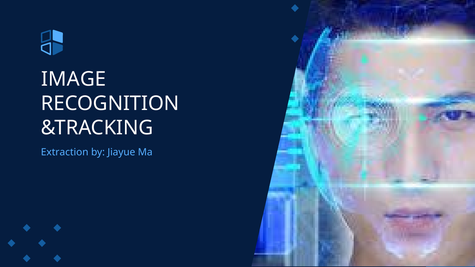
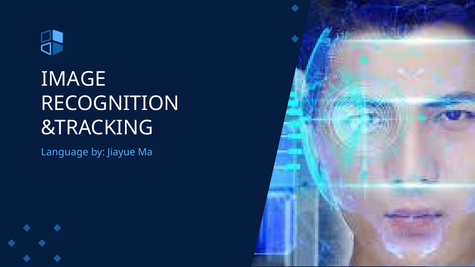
Extraction: Extraction -> Language (65, 152)
